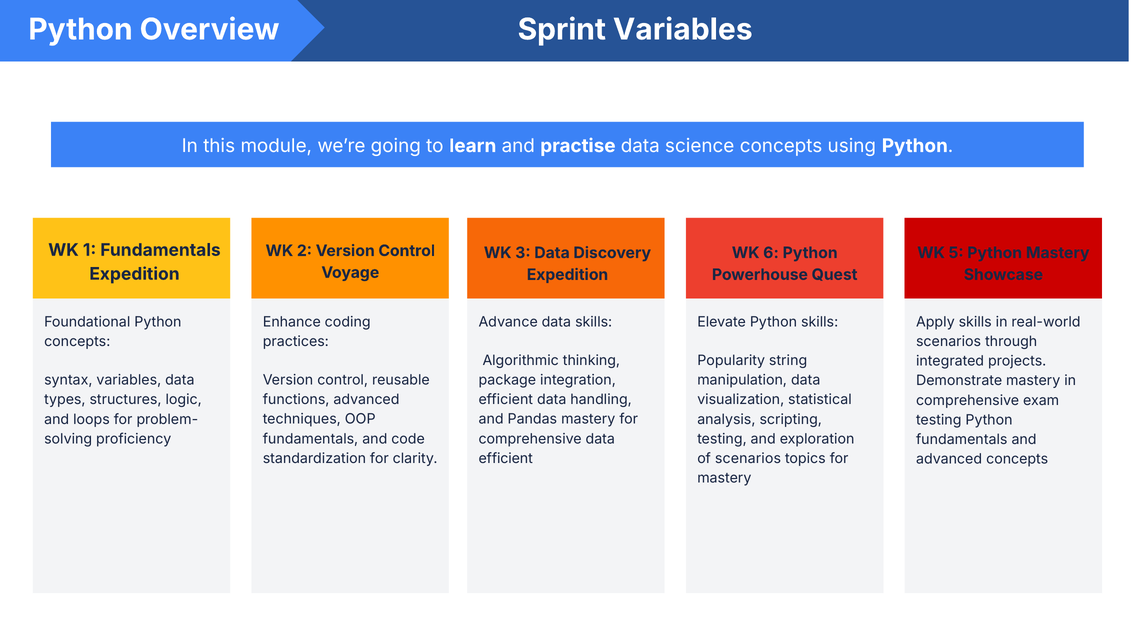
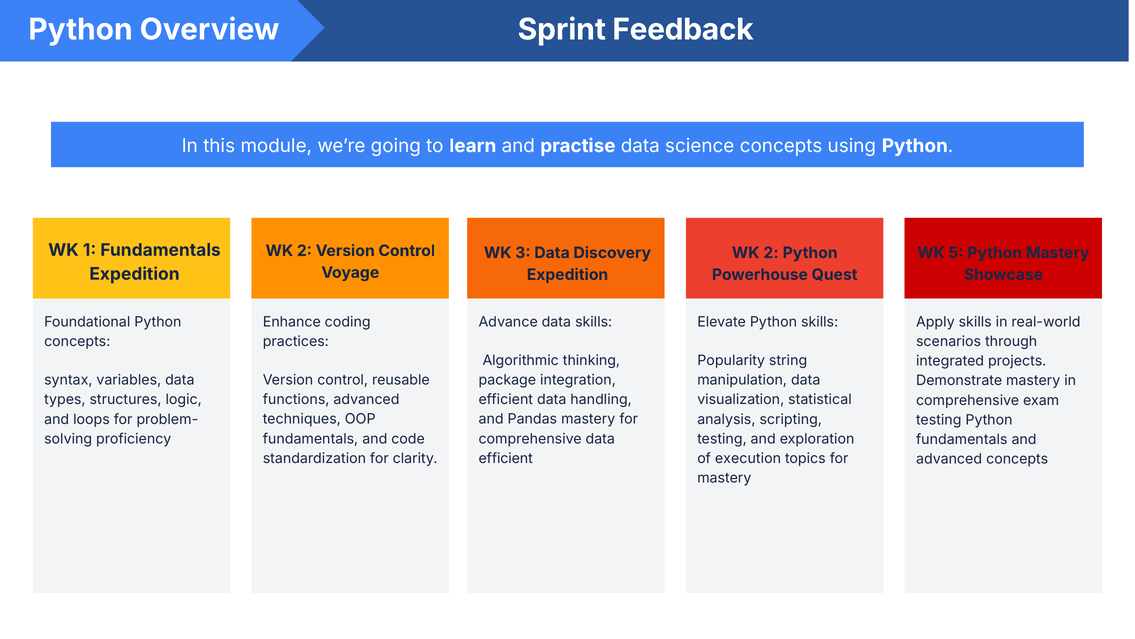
Sprint Variables: Variables -> Feedback (683, 30)
6: 6 -> 2 (771, 253)
of scenarios: scenarios -> execution (748, 458)
